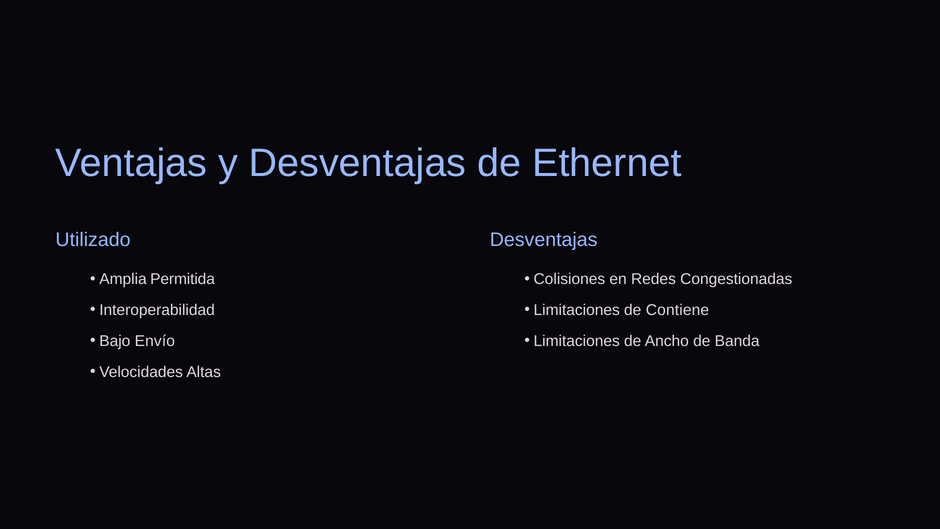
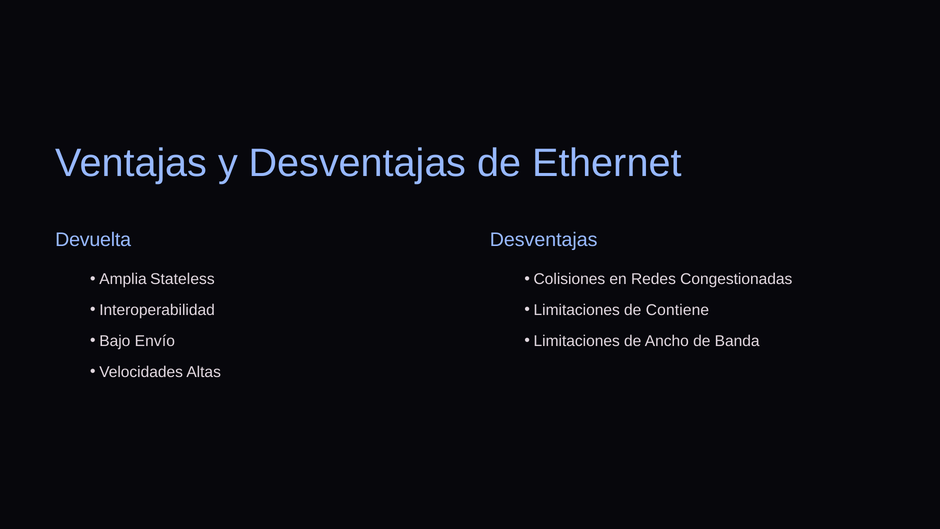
Utilizado: Utilizado -> Devuelta (93, 239)
Permitida: Permitida -> Stateless (182, 279)
